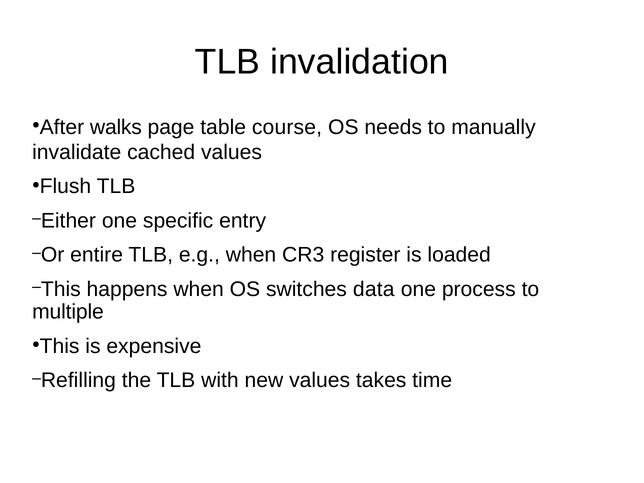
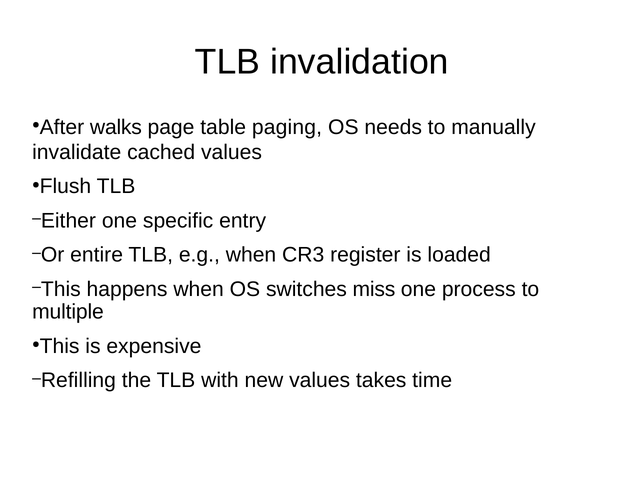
course: course -> paging (287, 127)
data: data -> miss (374, 289)
